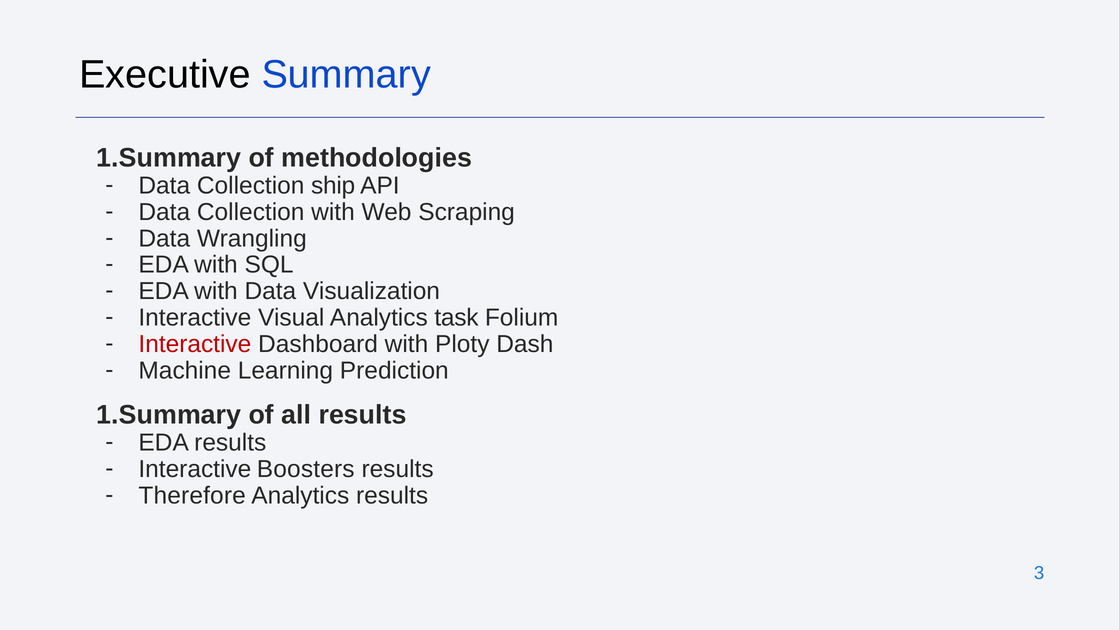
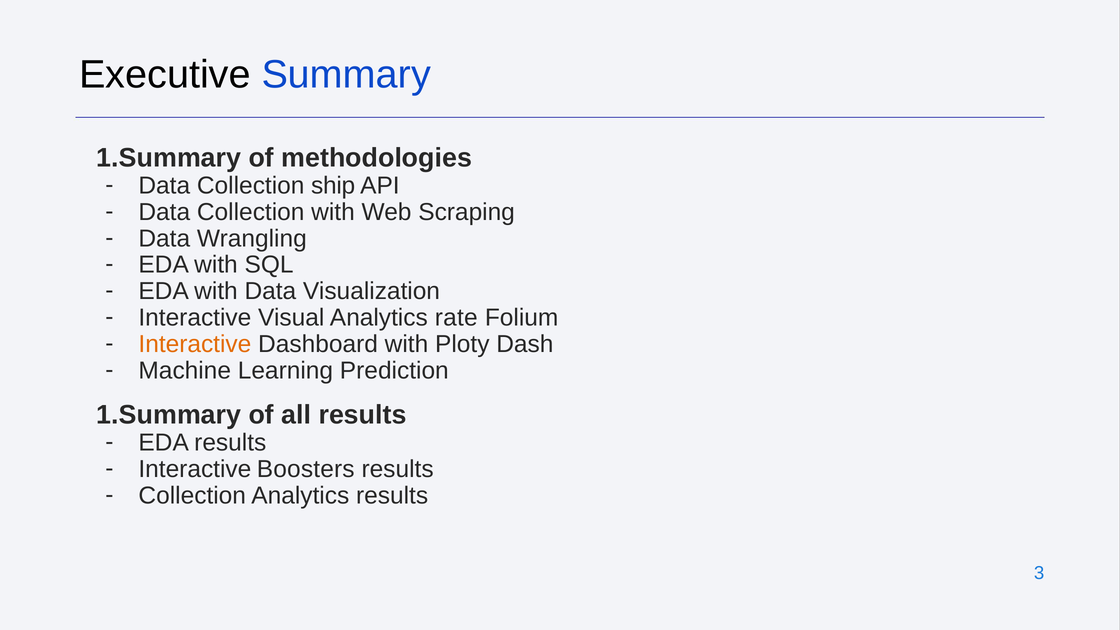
task: task -> rate (456, 318)
Interactive colour: red -> orange (195, 344)
Therefore: Therefore -> Collection (192, 495)
